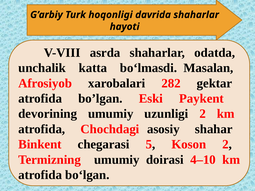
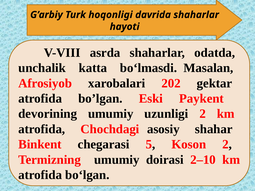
282: 282 -> 202 (171, 83)
4–10: 4–10 -> 2–10 (203, 160)
